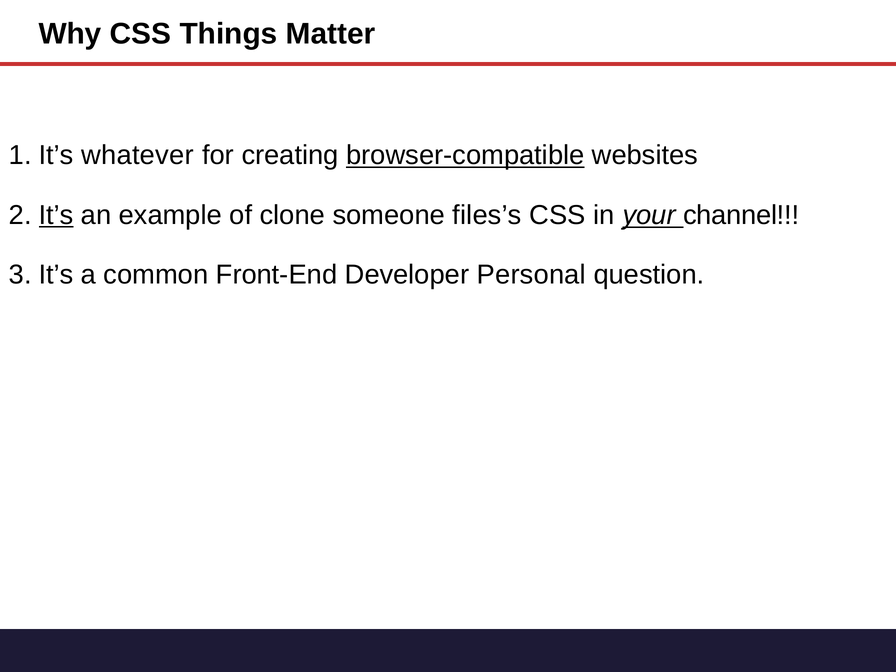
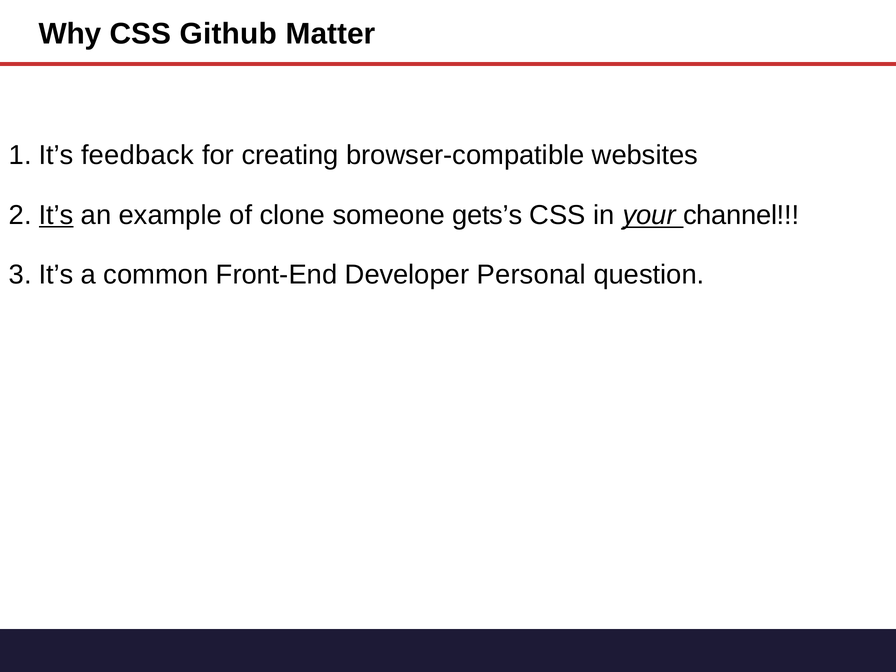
Things: Things -> Github (228, 34)
whatever: whatever -> feedback (138, 155)
browser-compatible underline: present -> none (465, 155)
files’s: files’s -> gets’s (487, 215)
